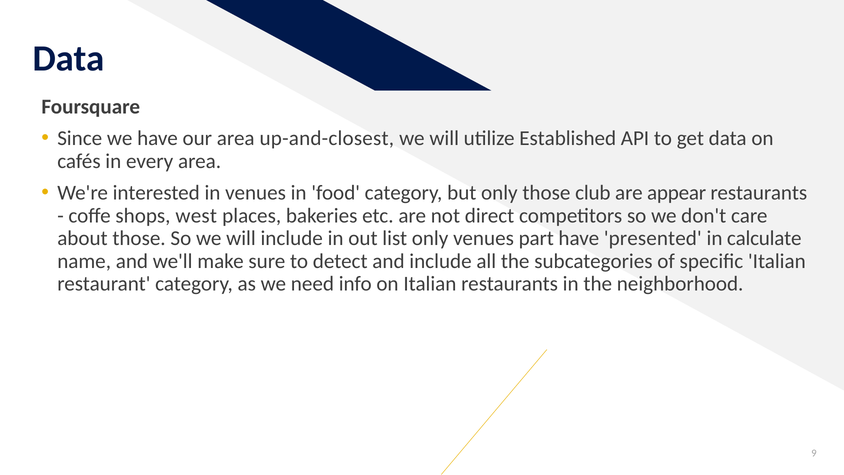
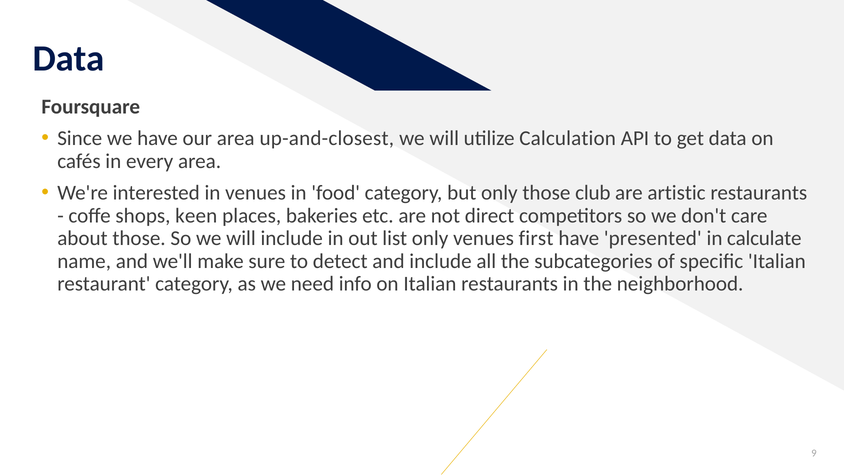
Established: Established -> Calculation (568, 138)
appear: appear -> artistic (677, 193)
west: west -> keen (196, 215)
part: part -> first (536, 238)
